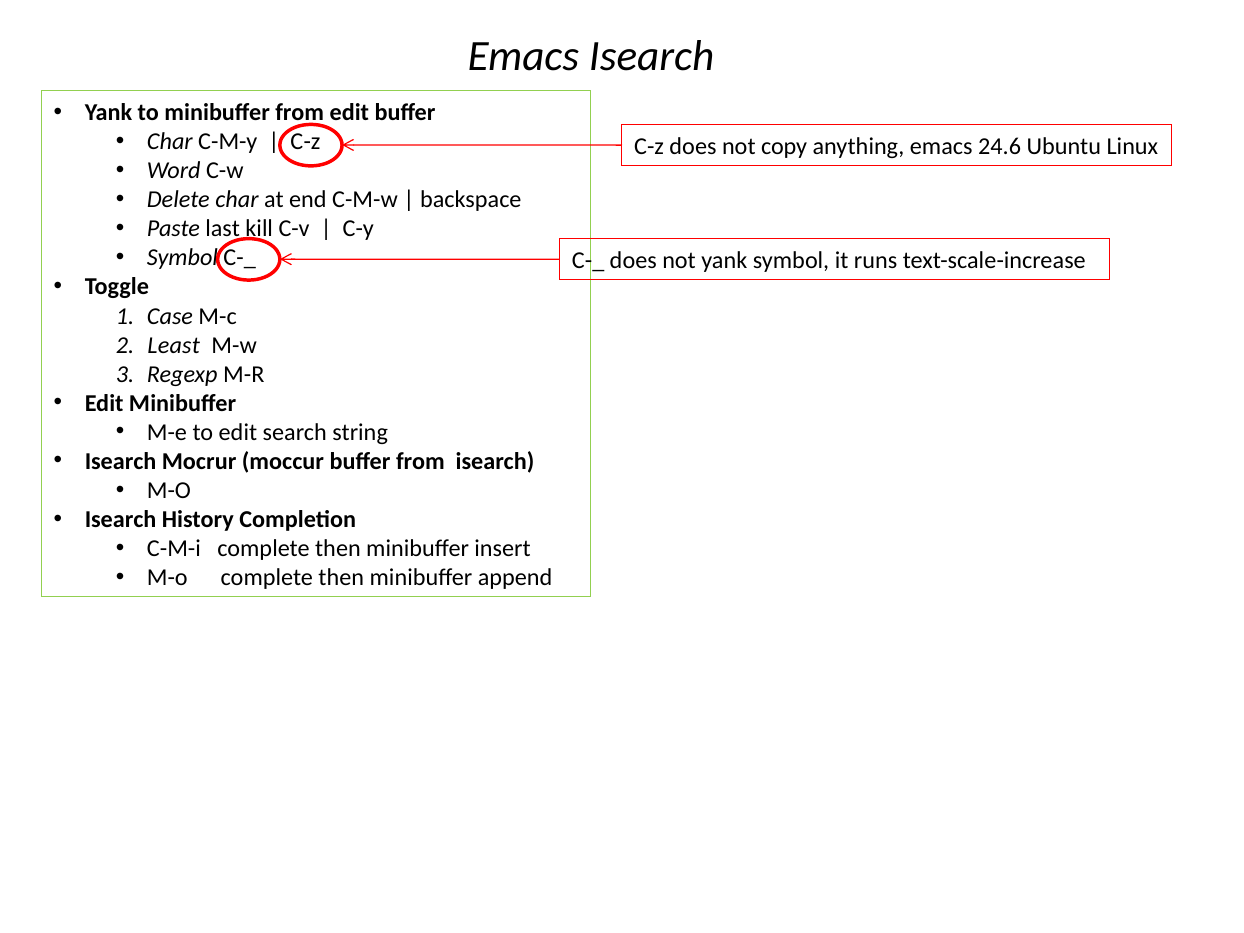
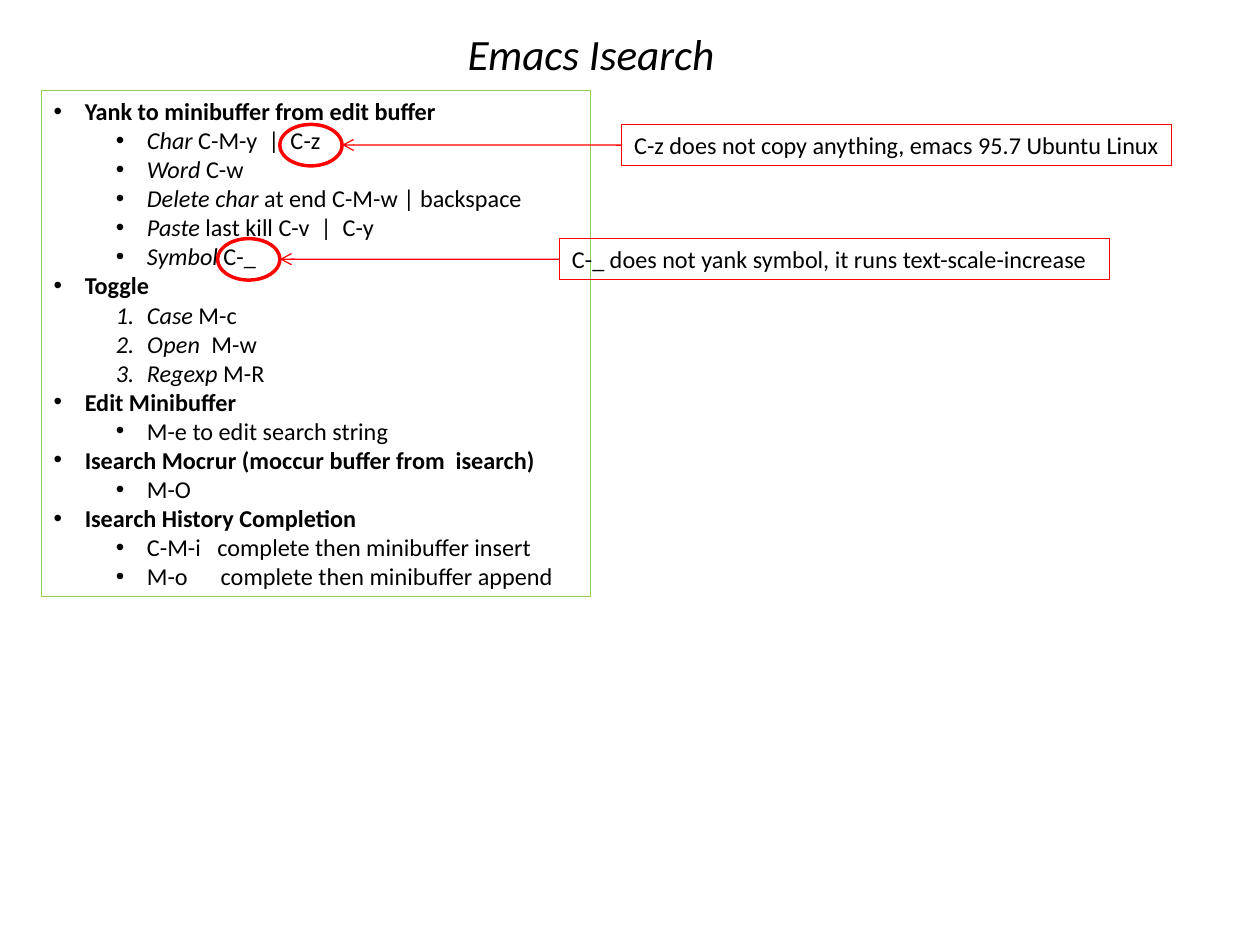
24.6: 24.6 -> 95.7 (1000, 146)
Least: Least -> Open (174, 345)
